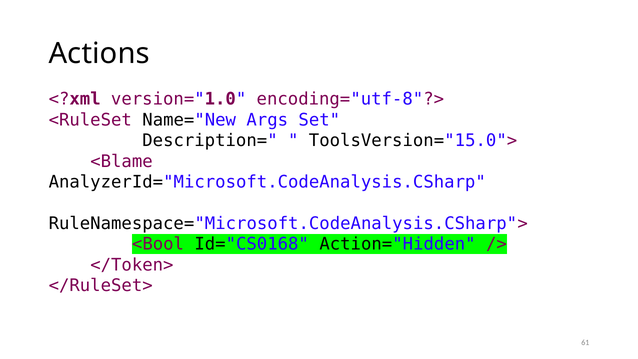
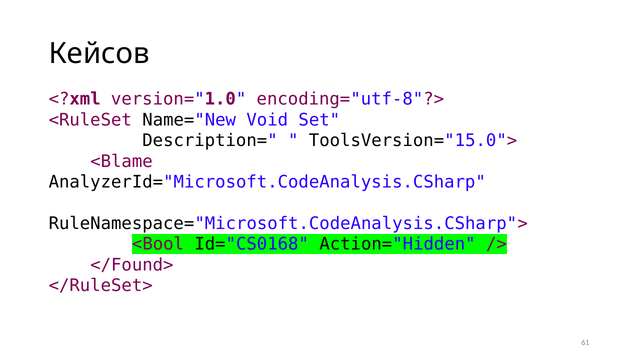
Actions: Actions -> Кейсов (99, 54)
Args: Args -> Void (267, 120)
</Token>: </Token> -> </Found> (132, 265)
